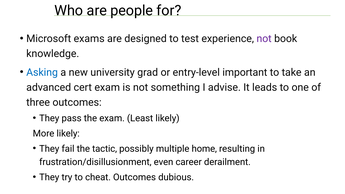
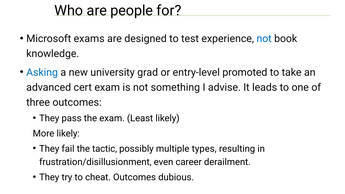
not colour: purple -> blue (264, 39)
important: important -> promoted (245, 72)
home: home -> types (204, 149)
